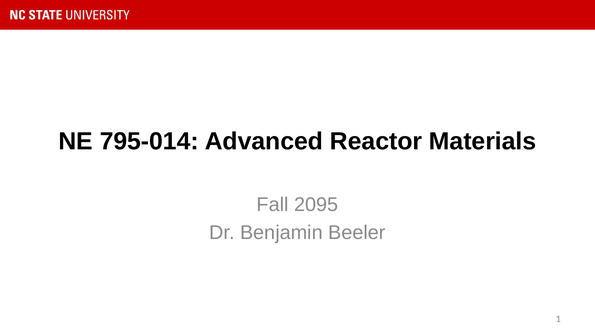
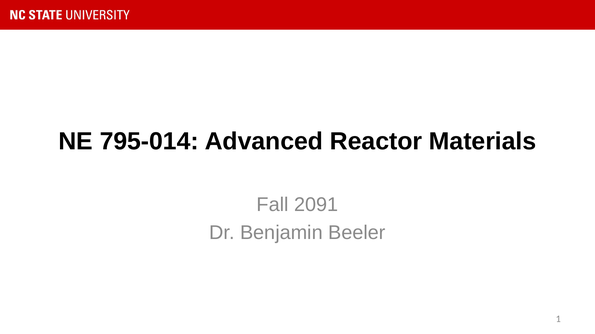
2095: 2095 -> 2091 (316, 205)
